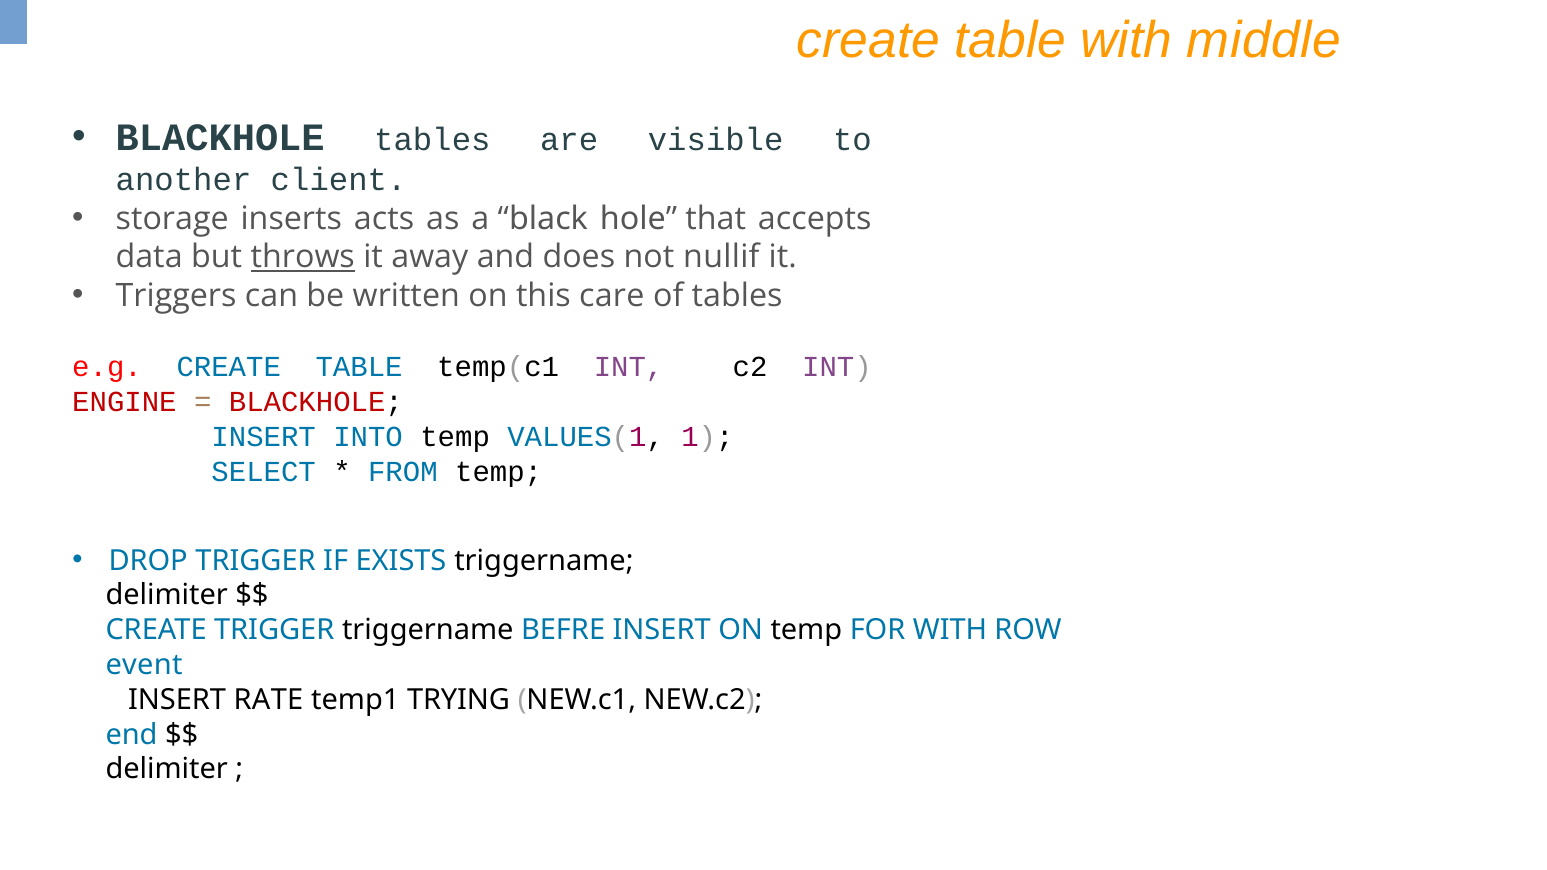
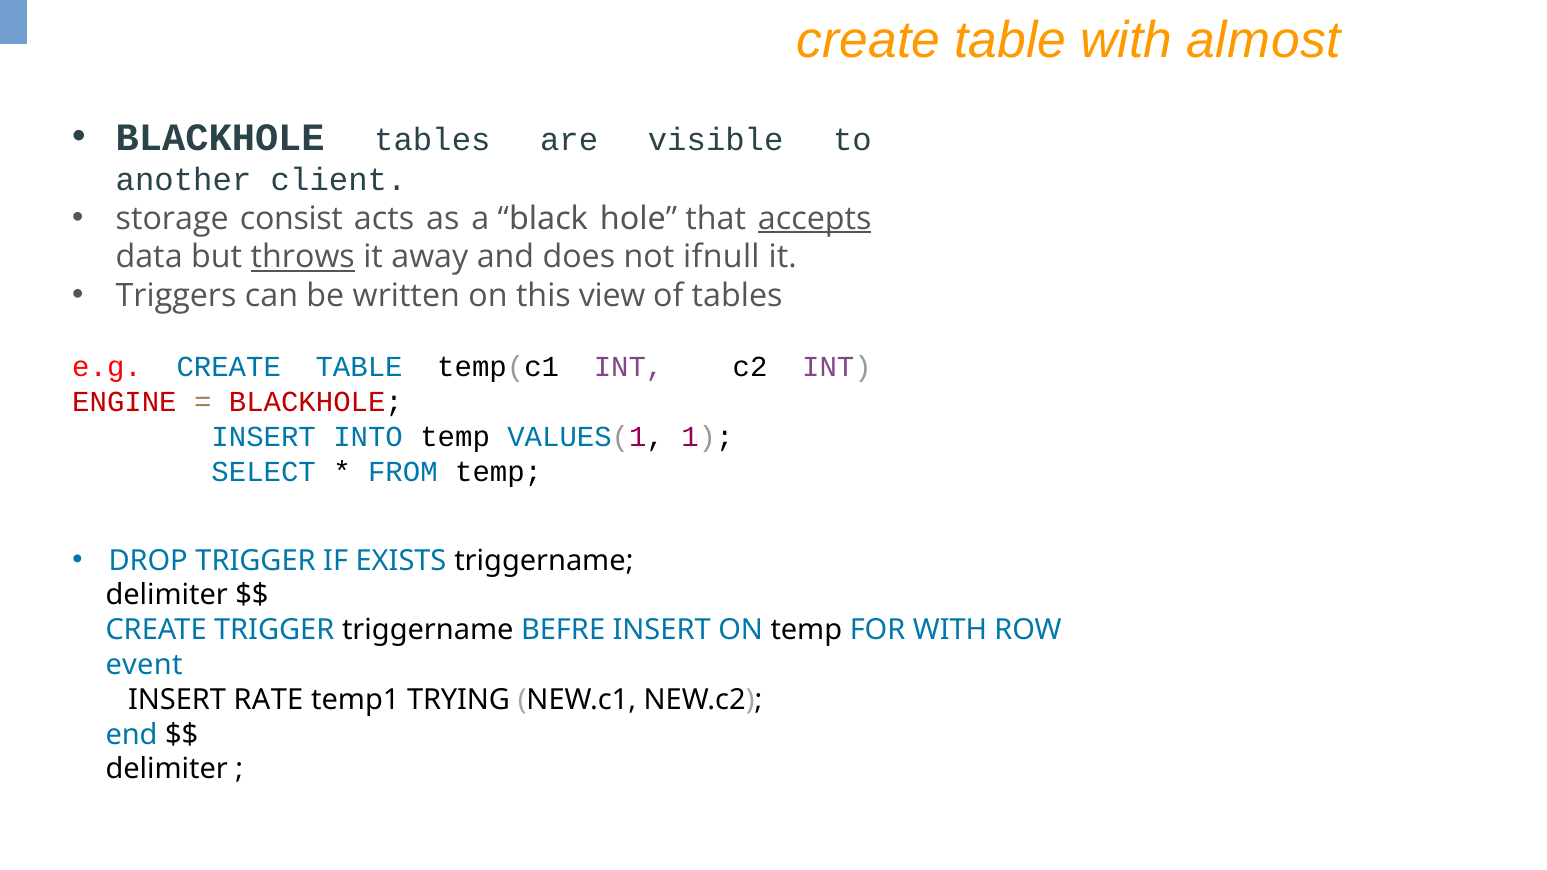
middle: middle -> almost (1264, 40)
inserts: inserts -> consist (291, 219)
accepts underline: none -> present (815, 219)
nullif: nullif -> ifnull (721, 257)
care: care -> view (612, 296)
